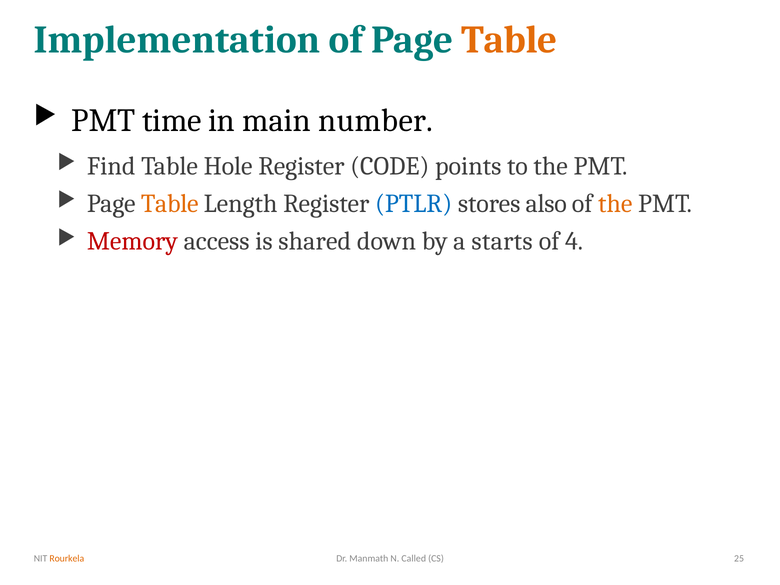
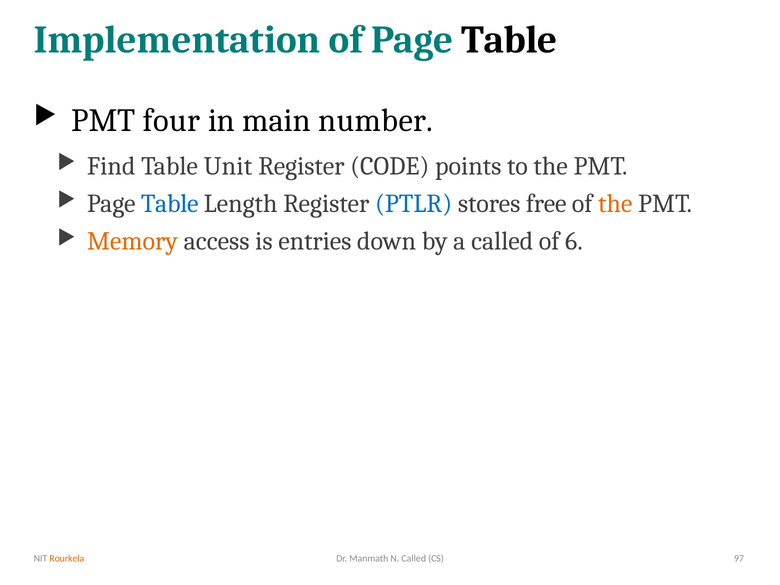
Table colour: orange -> black (509, 40)
time: time -> four (172, 120)
Hole: Hole -> Unit (228, 166)
Table colour: orange -> blue (170, 204)
also: also -> free (546, 204)
Memory colour: red -> orange (132, 241)
shared: shared -> entries (315, 241)
a starts: starts -> called (502, 241)
4: 4 -> 6 (574, 241)
25: 25 -> 97 (739, 558)
